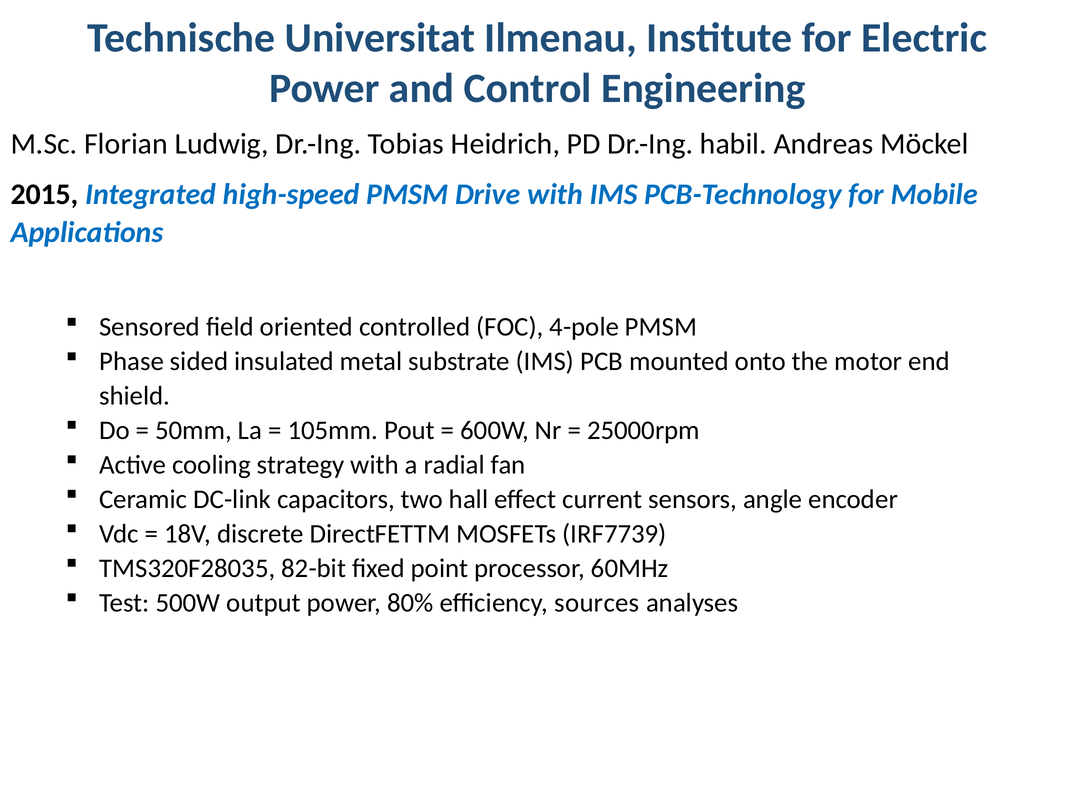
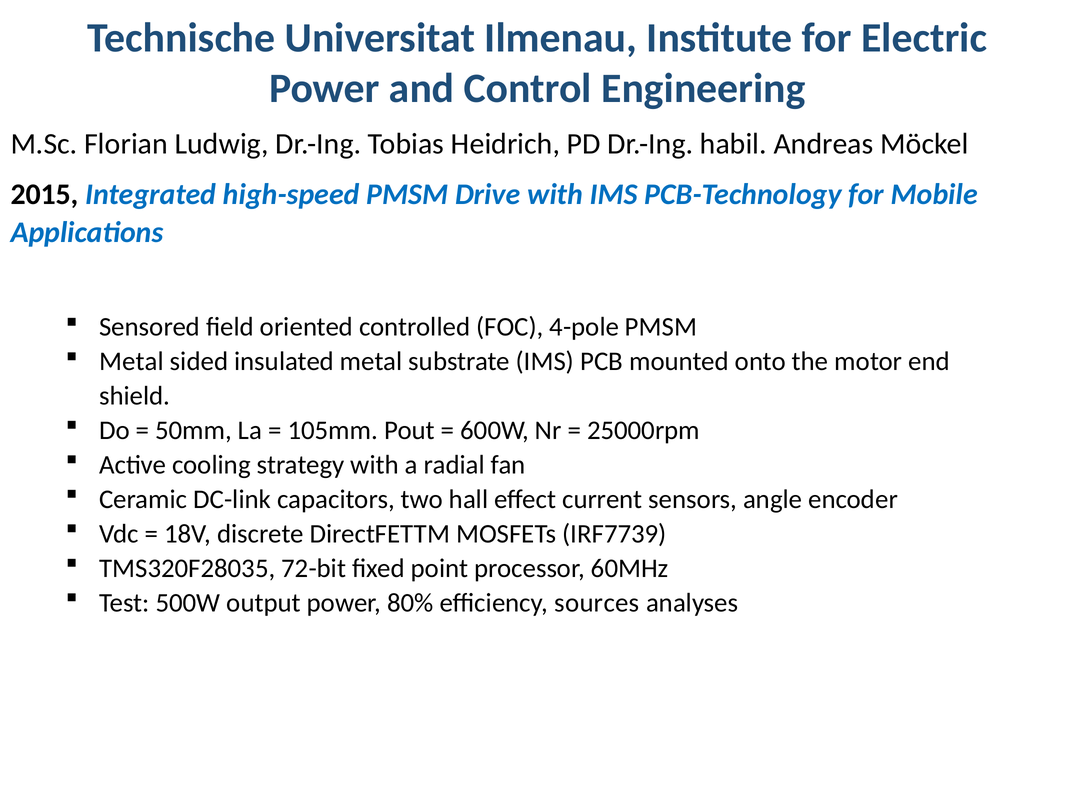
Phase: Phase -> Metal (131, 362)
82-bit: 82-bit -> 72-bit (314, 569)
